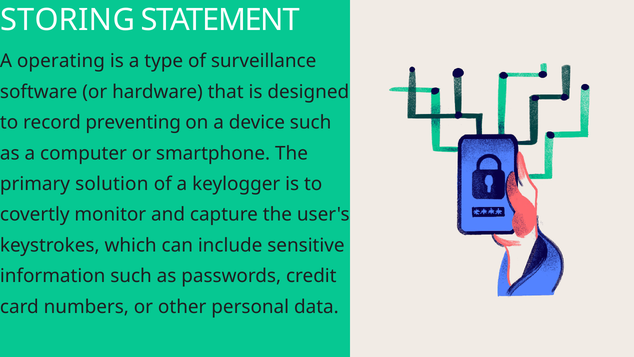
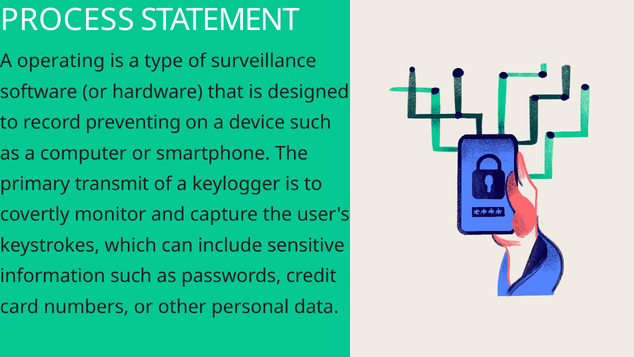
STORING: STORING -> PROCESS (68, 20)
solution: solution -> transmit (112, 184)
